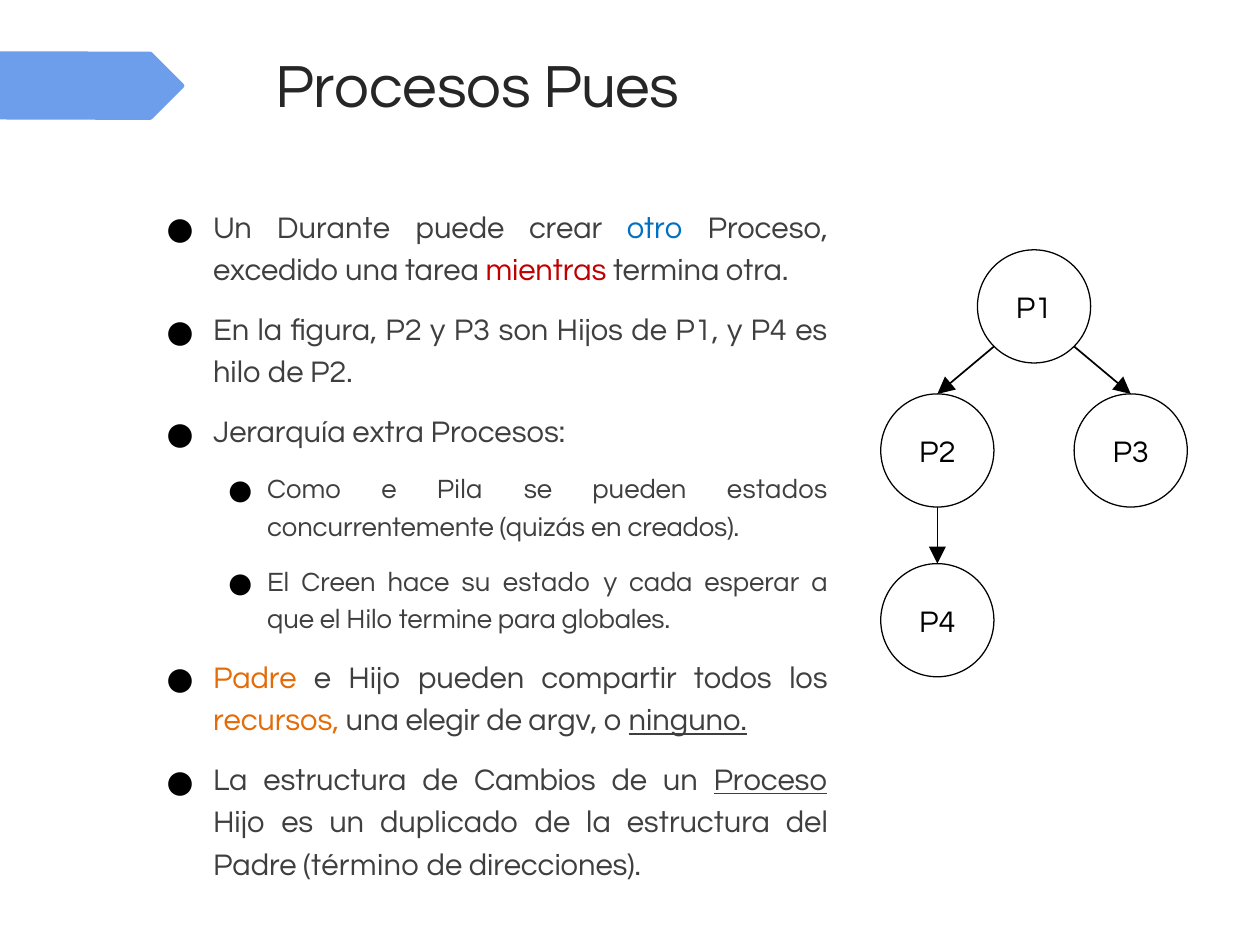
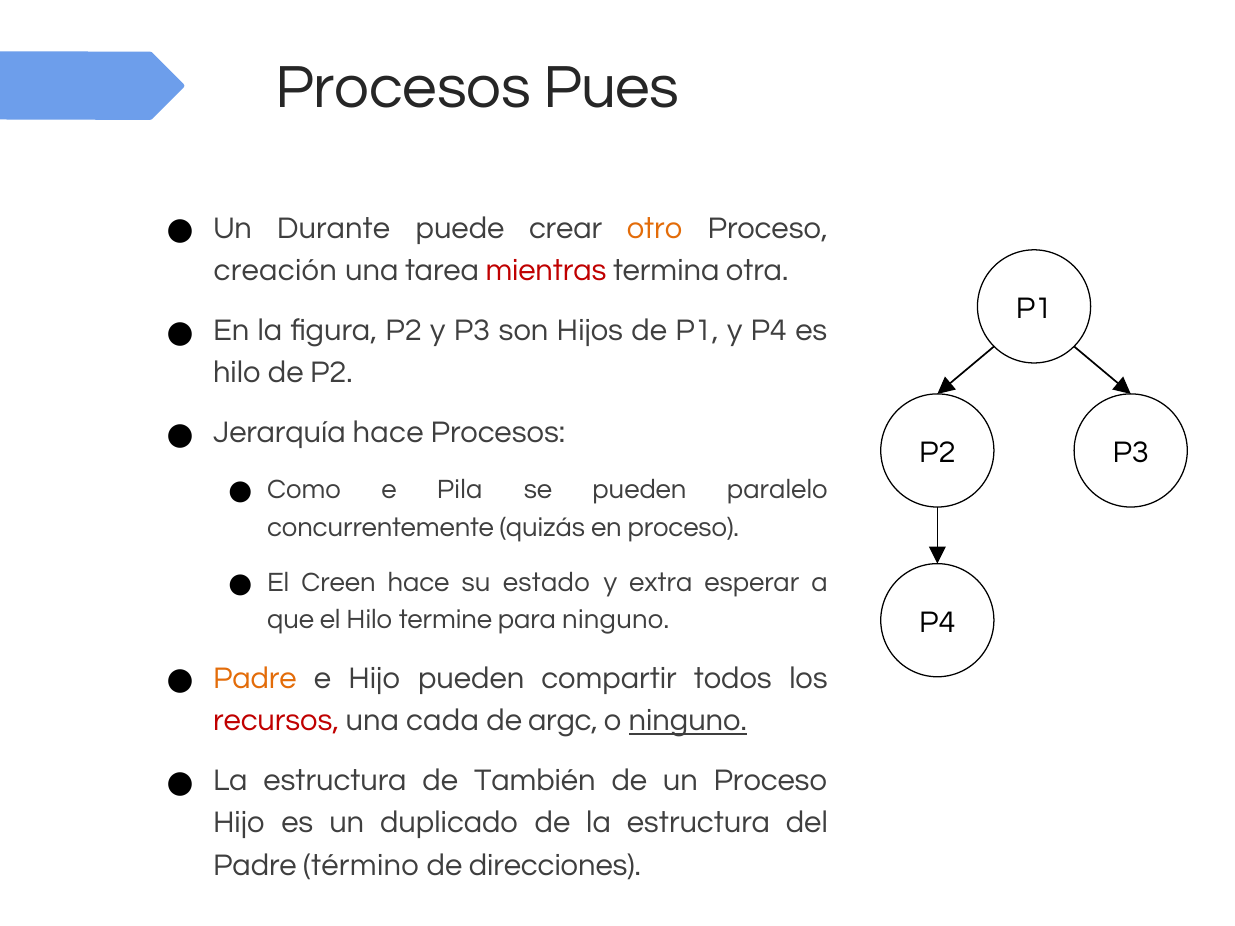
otro colour: blue -> orange (655, 228)
excedido: excedido -> creación (275, 271)
Jerarquía extra: extra -> hace (388, 433)
estados: estados -> paralelo (777, 489)
en creados: creados -> proceso (683, 527)
cada: cada -> extra (661, 582)
para globales: globales -> ninguno (616, 620)
recursos colour: orange -> red (276, 721)
elegir: elegir -> cada (443, 721)
argv: argv -> argc (563, 721)
Cambios: Cambios -> También (535, 780)
Proceso underline: present -> none (770, 780)
